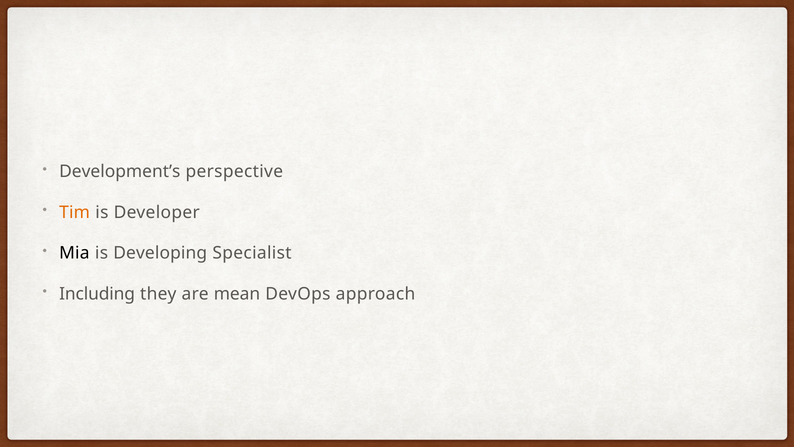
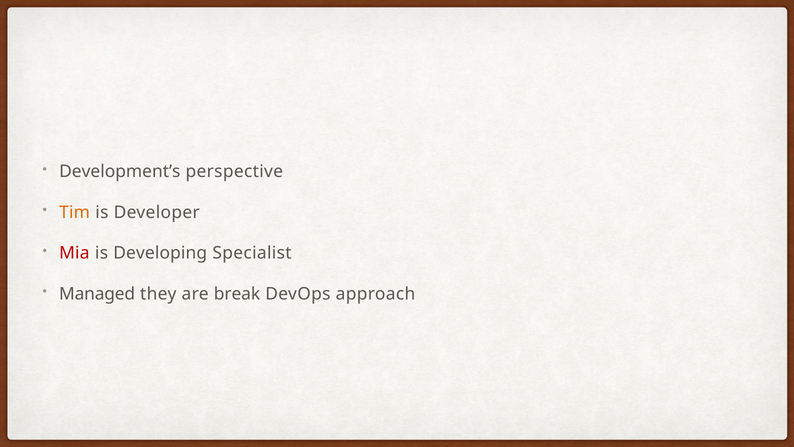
Mia colour: black -> red (74, 253)
Including: Including -> Managed (97, 294)
mean: mean -> break (237, 294)
